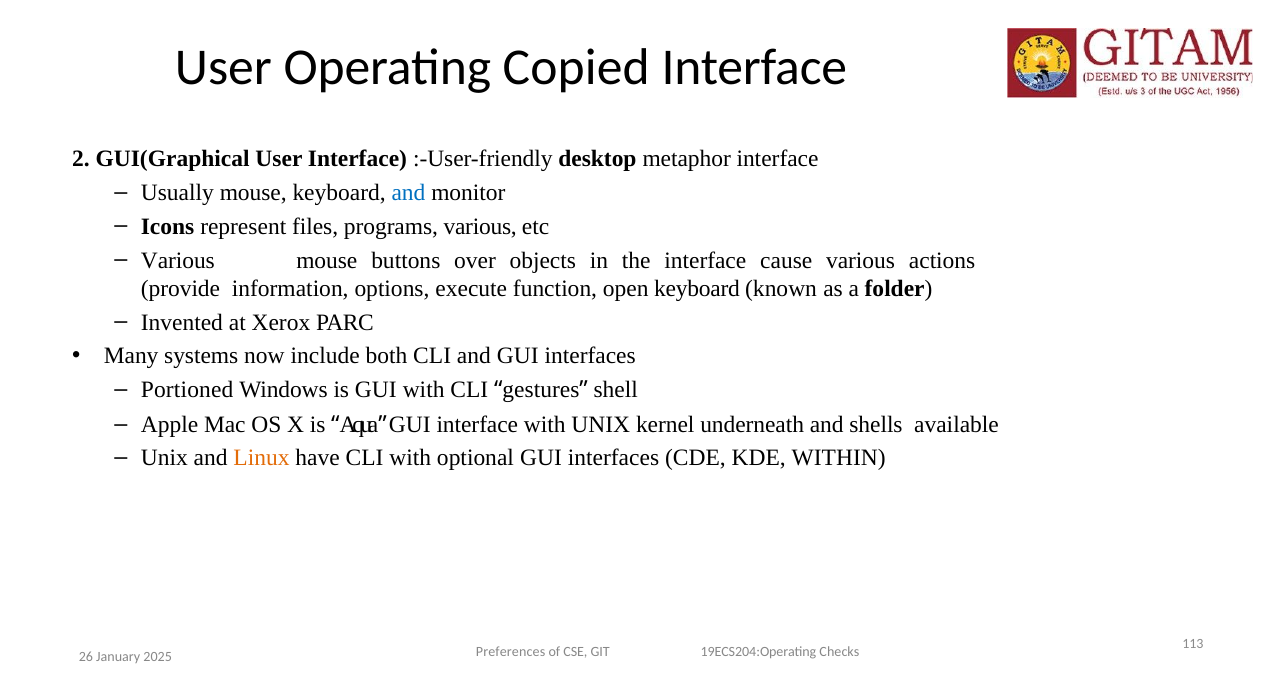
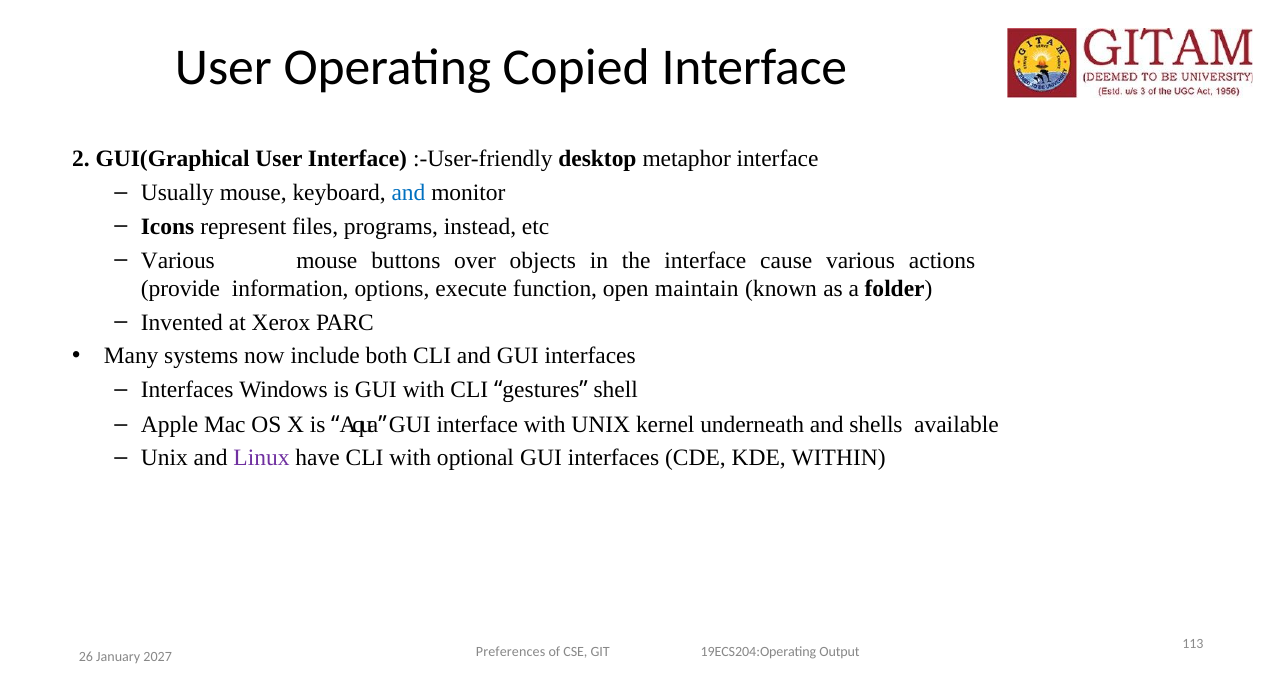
programs various: various -> instead (480, 226)
open keyboard: keyboard -> maintain (697, 288)
Portioned: Portioned -> Interfaces (187, 390)
Linux colour: orange -> purple (262, 458)
Checks: Checks -> Output (840, 652)
2025: 2025 -> 2027 (158, 657)
